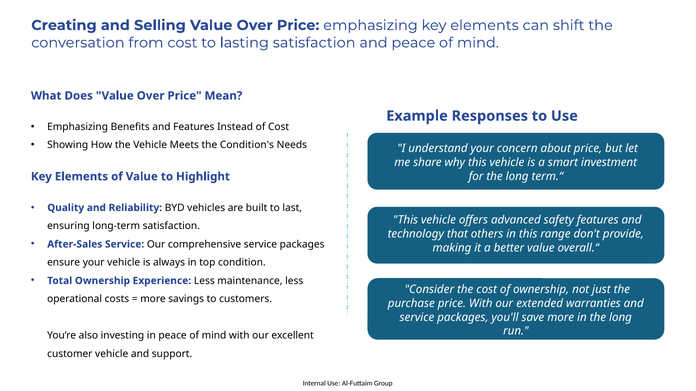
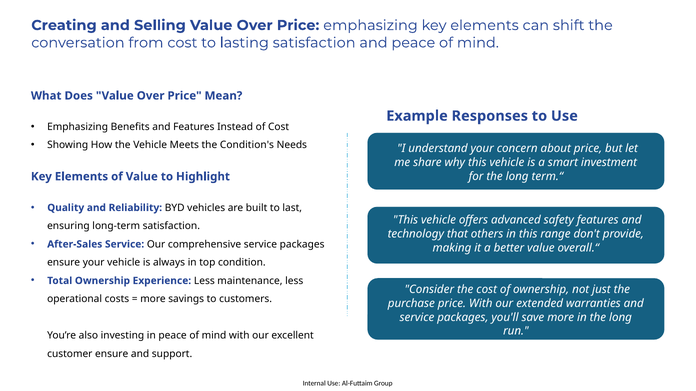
customer vehicle: vehicle -> ensure (112, 354)
